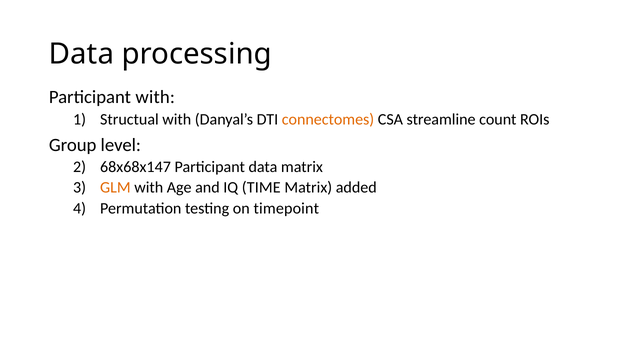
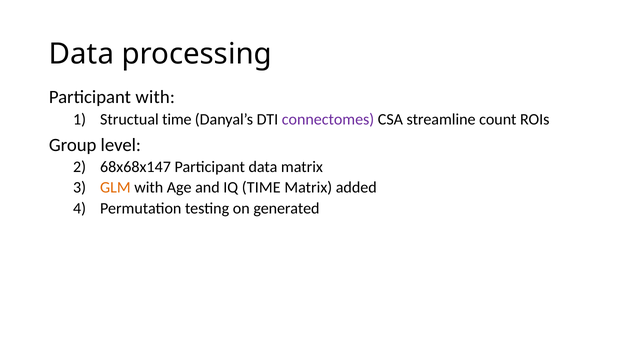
Structual with: with -> time (177, 119)
connectomes colour: orange -> purple (328, 119)
timepoint: timepoint -> generated (286, 208)
